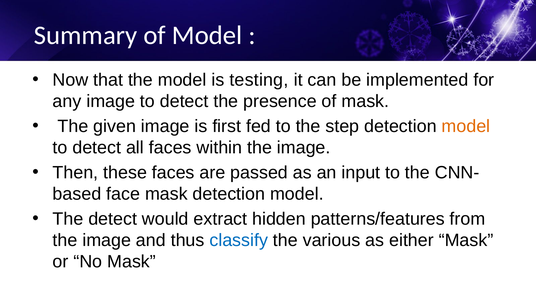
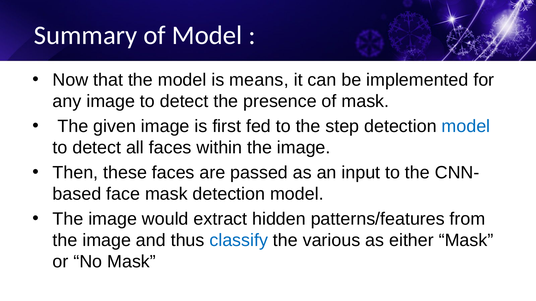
testing: testing -> means (259, 80)
model colour: orange -> blue (466, 126)
detect: detect -> image (113, 219)
